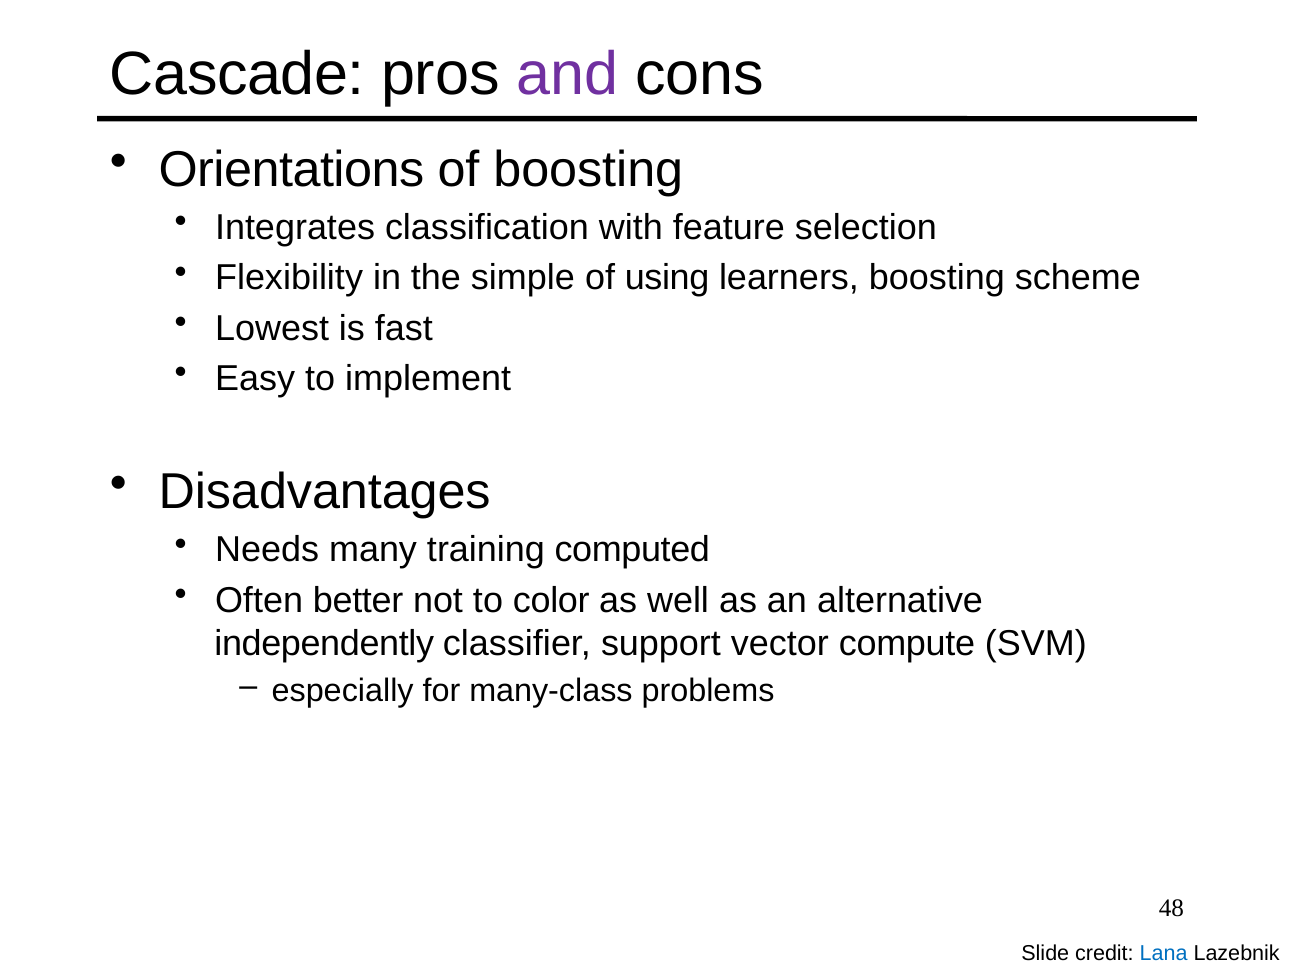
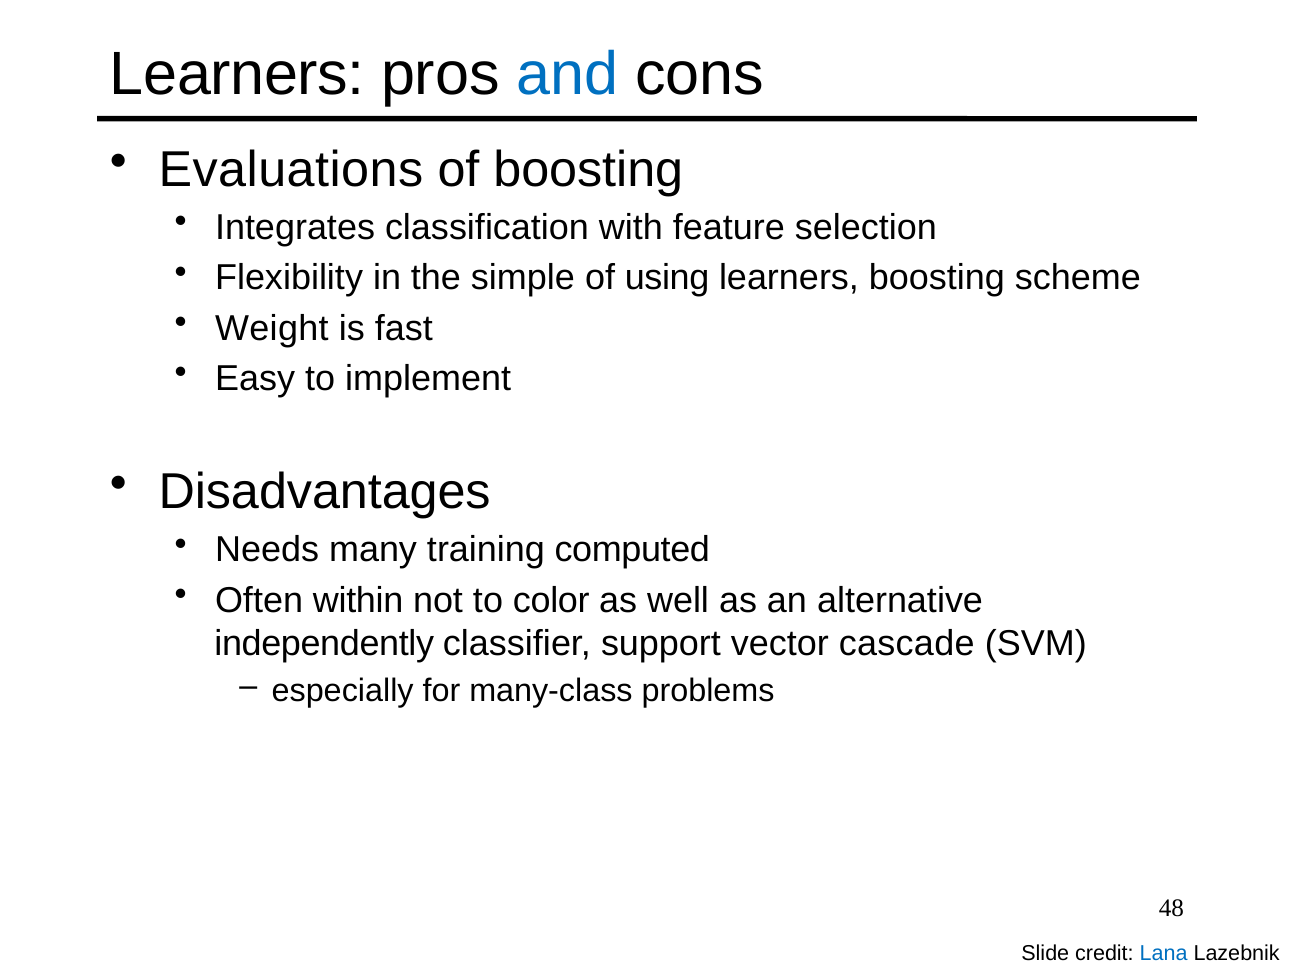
Cascade: Cascade -> Learners (237, 74)
and colour: purple -> blue (567, 74)
Orientations: Orientations -> Evaluations (291, 170)
Lowest: Lowest -> Weight (272, 328)
better: better -> within (358, 600)
compute: compute -> cascade (907, 643)
